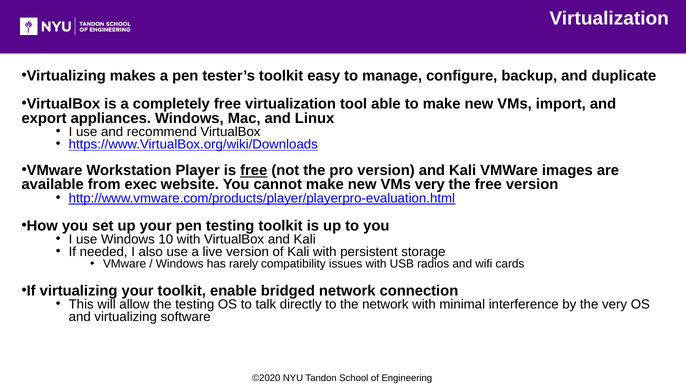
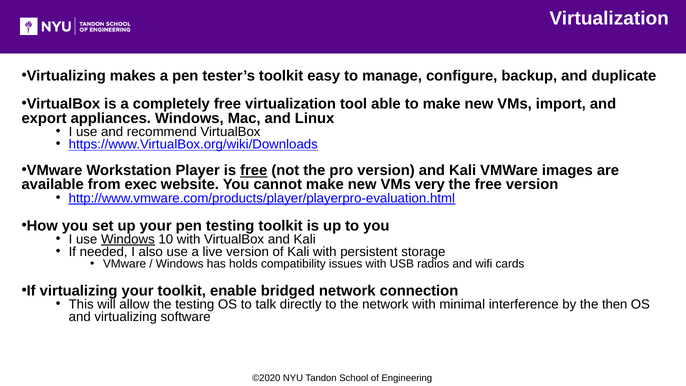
Windows underline: none -> present (128, 239)
rarely: rarely -> holds (243, 264)
the very: very -> then (615, 304)
